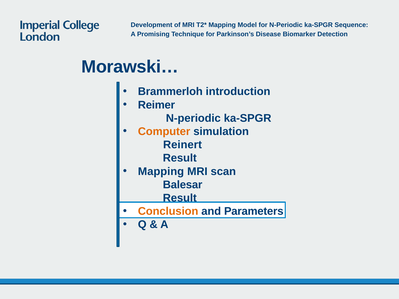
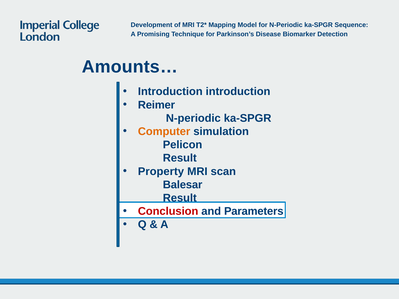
Morawski…: Morawski… -> Amounts… (130, 67)
Brammerloh: Brammerloh -> Introduction (170, 92)
Reinert: Reinert -> Pelicon (183, 145)
Mapping: Mapping -> Property (161, 171)
Conclusion colour: orange -> red (168, 211)
